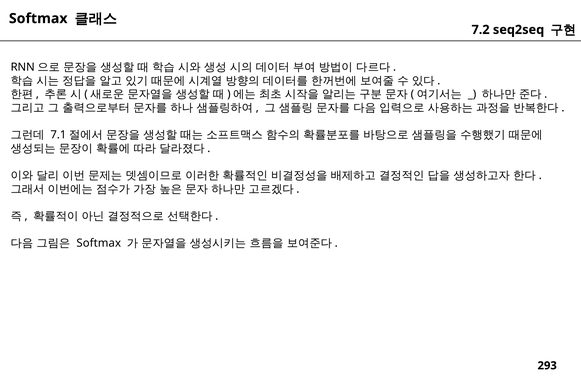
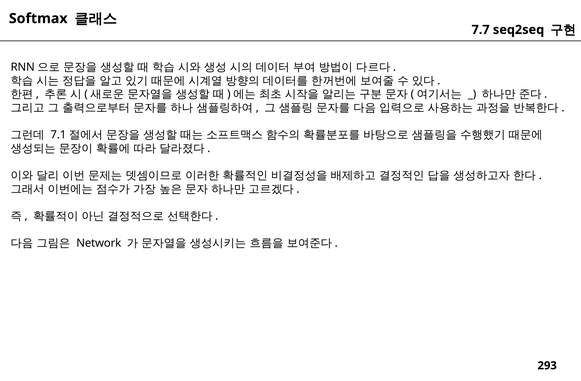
7.2: 7.2 -> 7.7 (481, 30)
Softmax: Softmax -> Network (99, 244)
